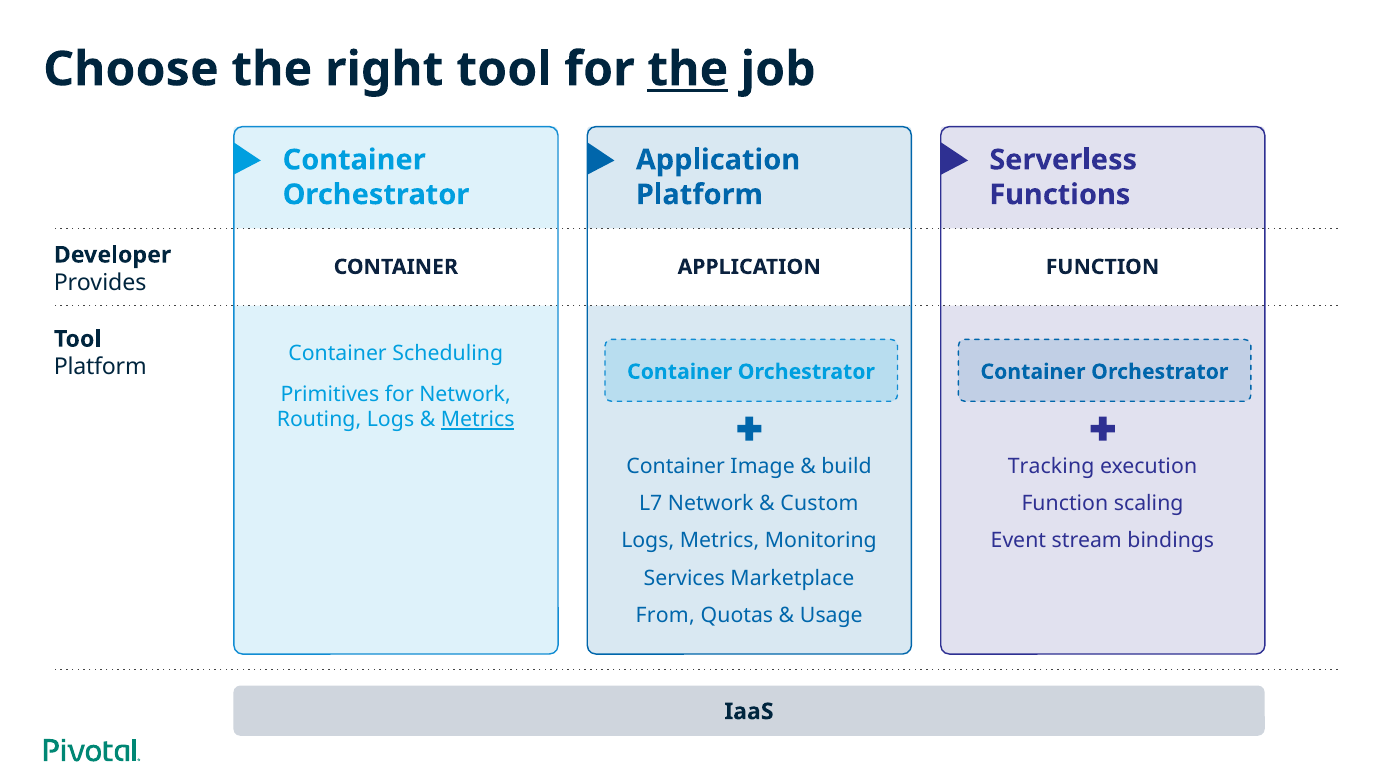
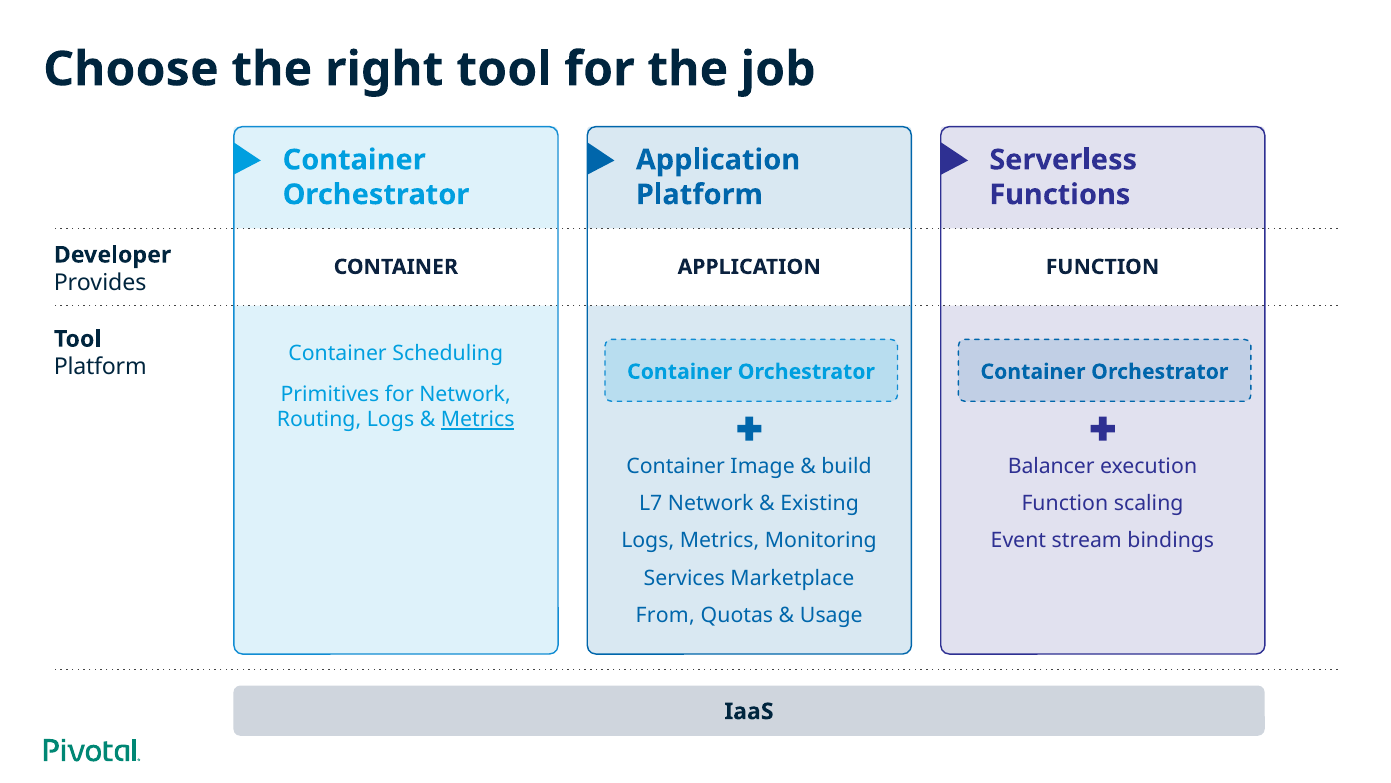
the underline: present -> none (688, 69)
Tracking: Tracking -> Balancer (1051, 466)
Custom: Custom -> Existing (820, 503)
